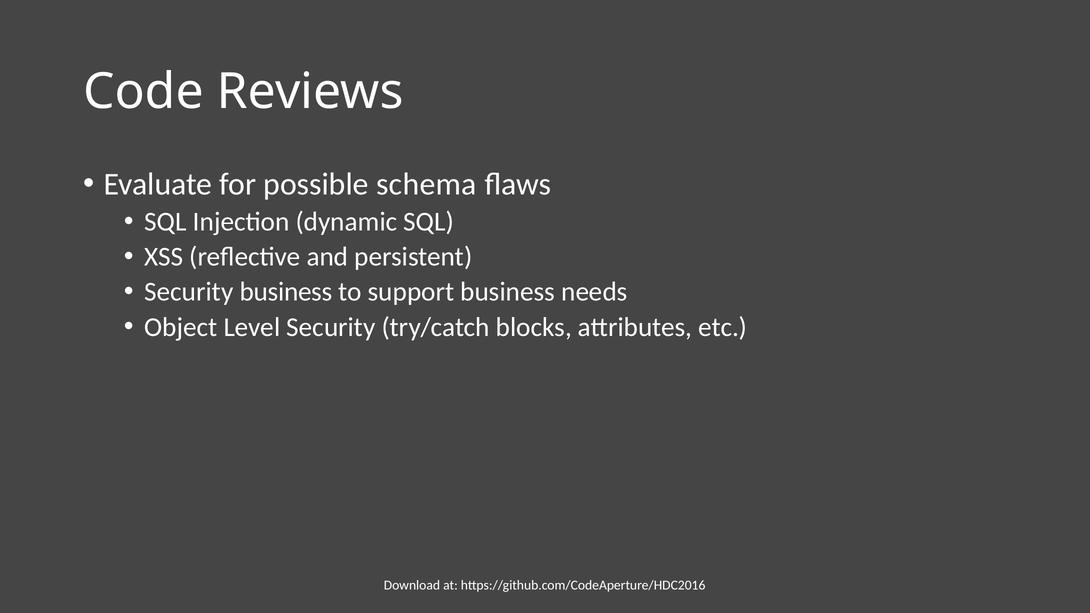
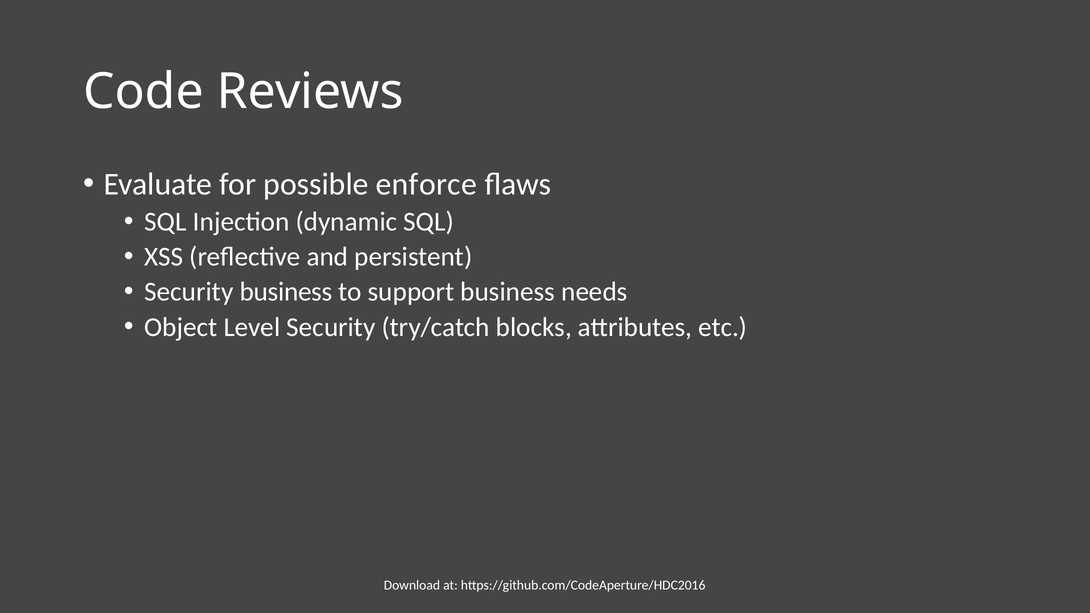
schema: schema -> enforce (426, 184)
